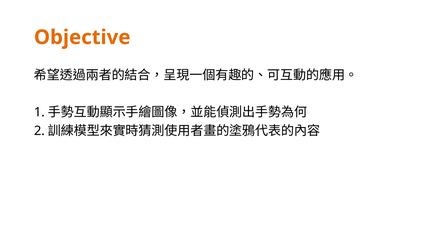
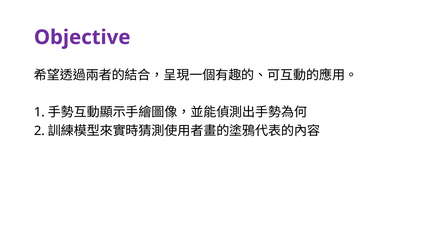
Objective colour: orange -> purple (82, 37)
